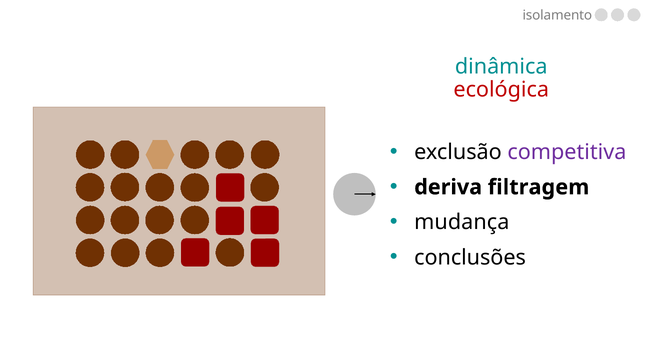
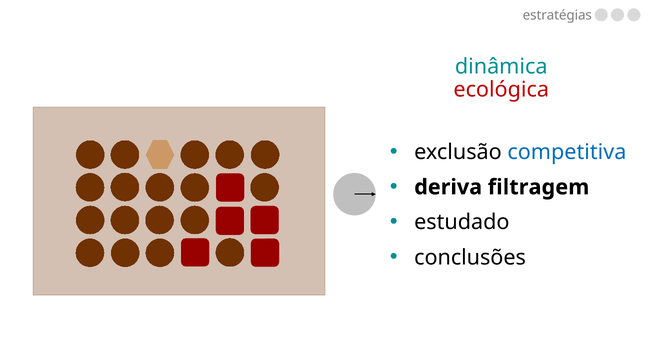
isolamento: isolamento -> estratégias (557, 15)
competitiva colour: purple -> blue (567, 152)
mudança: mudança -> estudado (462, 223)
